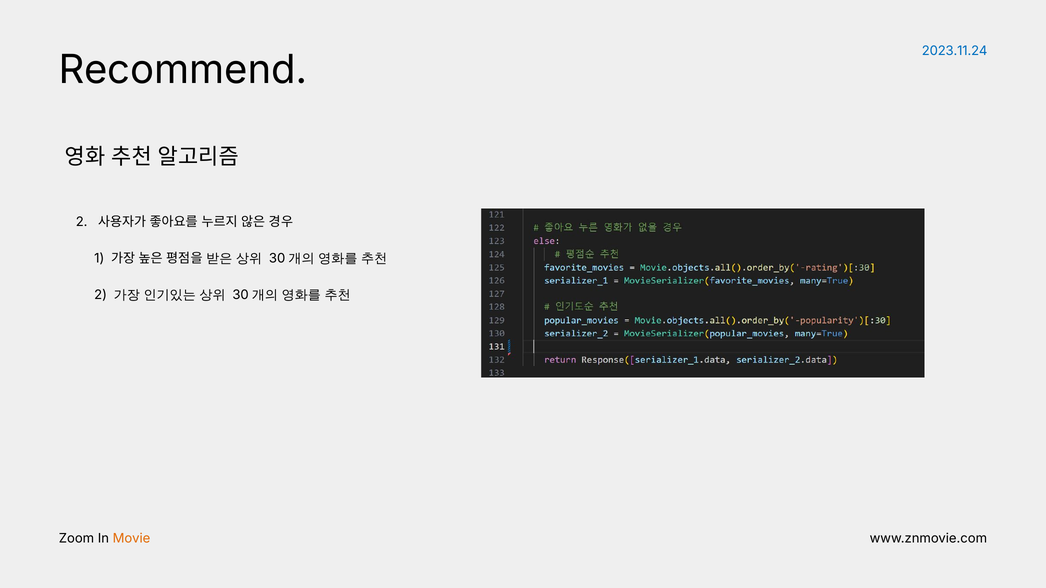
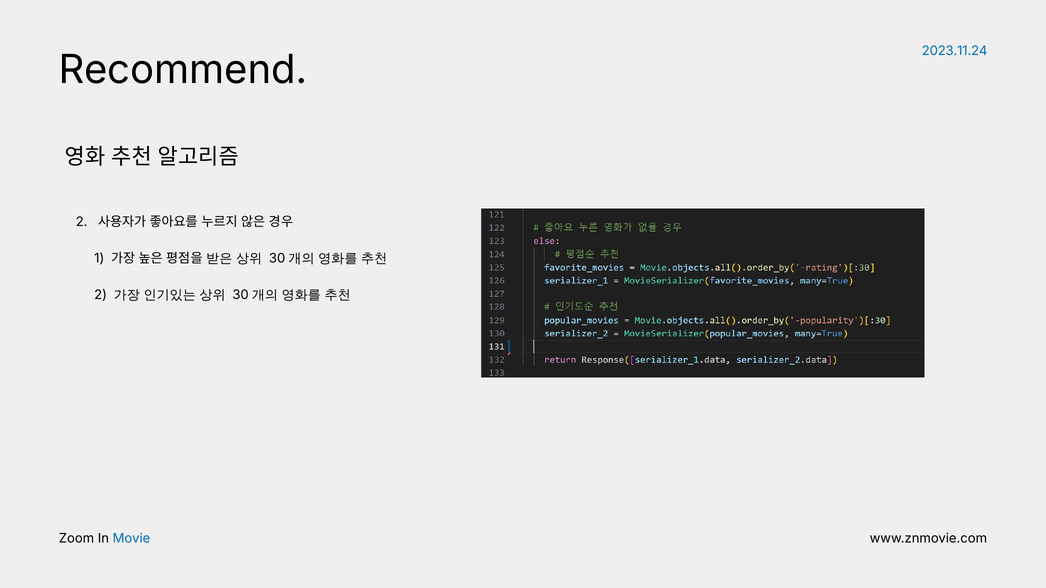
Movie colour: orange -> blue (131, 539)
